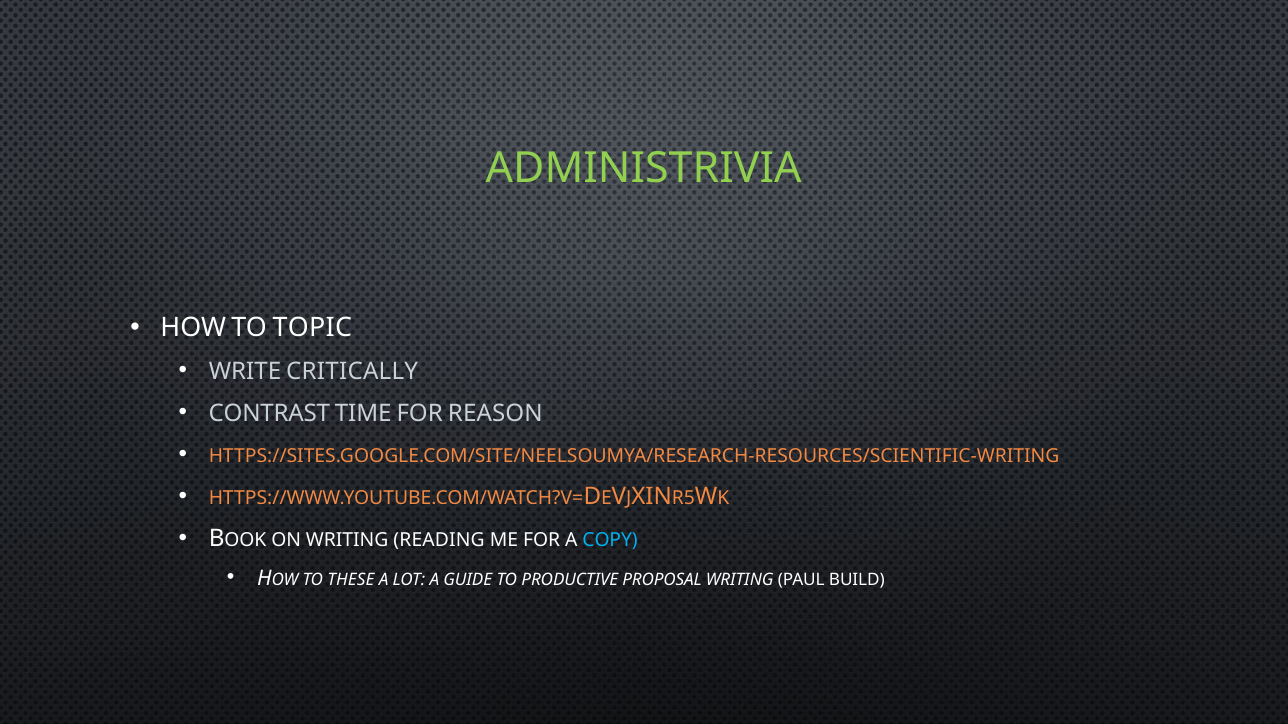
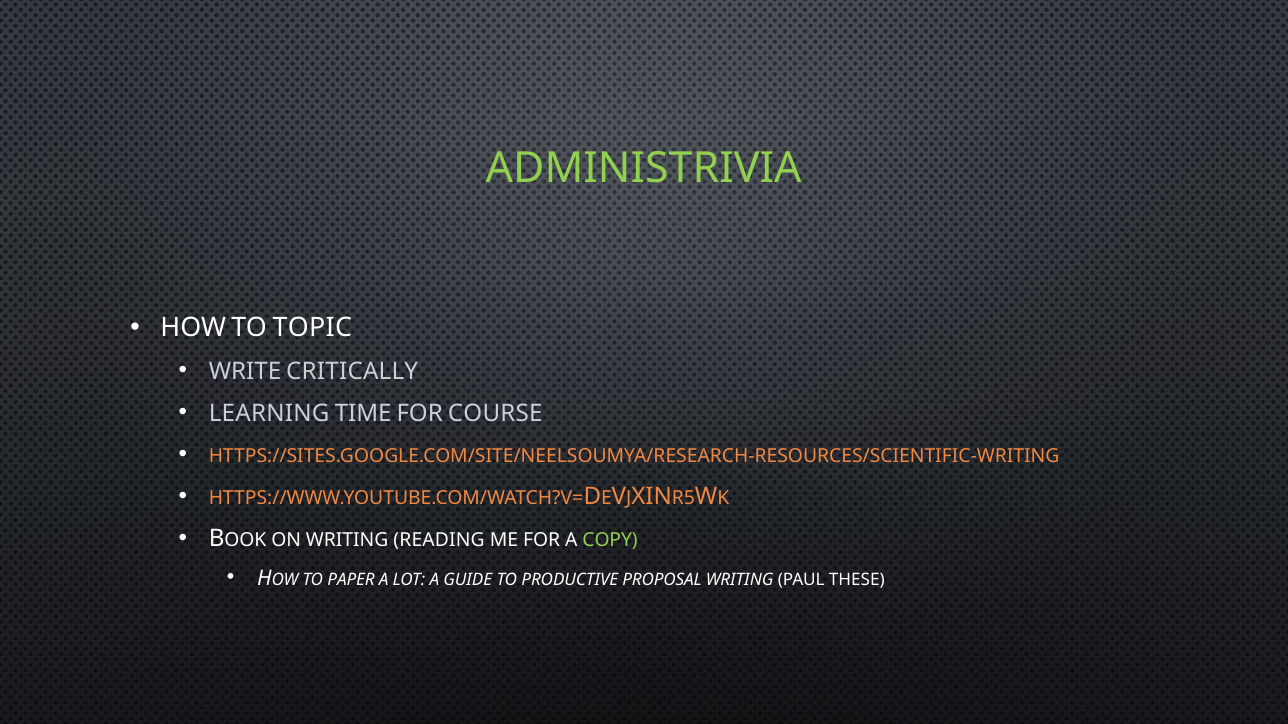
CONTRAST: CONTRAST -> LEARNING (269, 413)
REASON: REASON -> COURSE (495, 413)
COPY colour: light blue -> light green (610, 541)
THESE: THESE -> PAPER (351, 580)
BUILD: BUILD -> THESE (857, 580)
